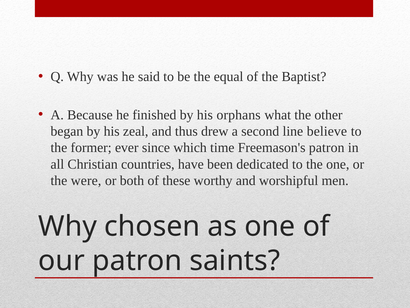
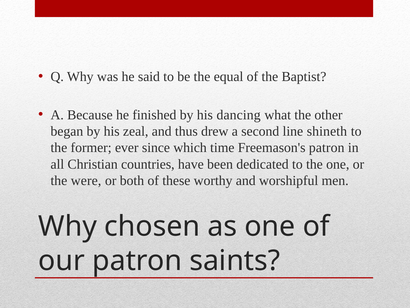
orphans: orphans -> dancing (239, 115)
believe: believe -> shineth (327, 131)
